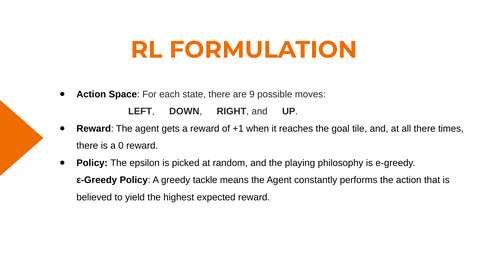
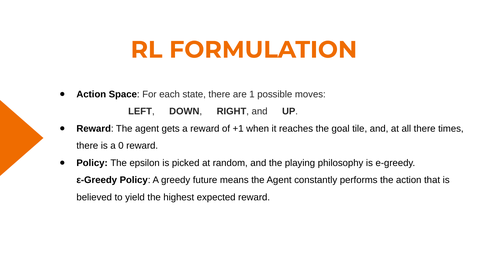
9: 9 -> 1 (252, 94)
tackle: tackle -> future (205, 180)
